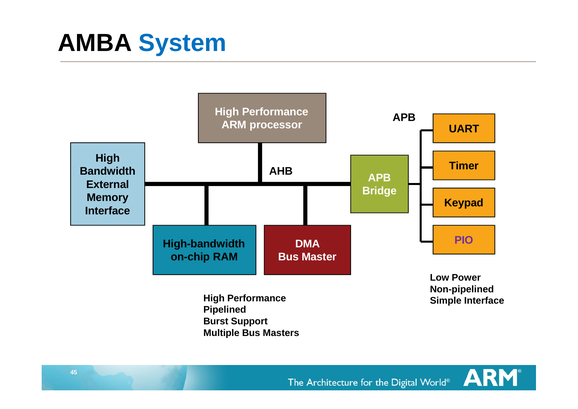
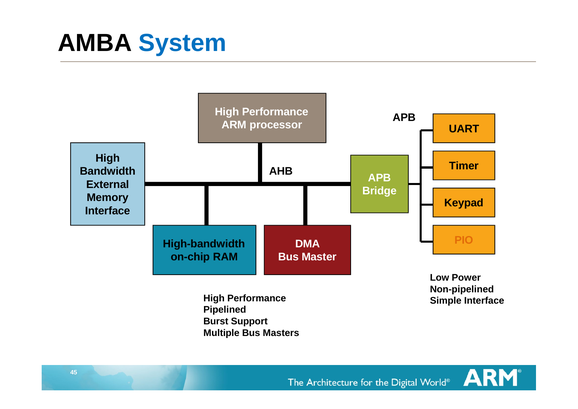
PIO colour: purple -> orange (464, 240)
